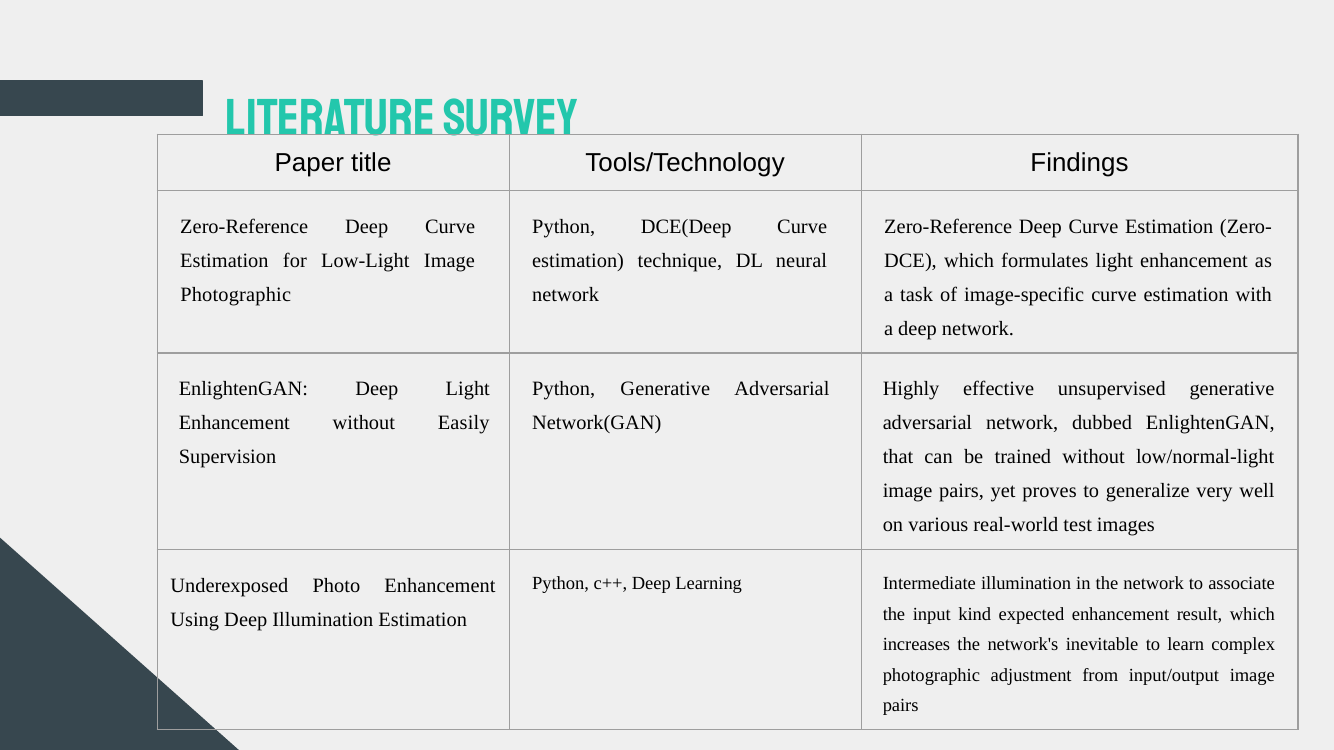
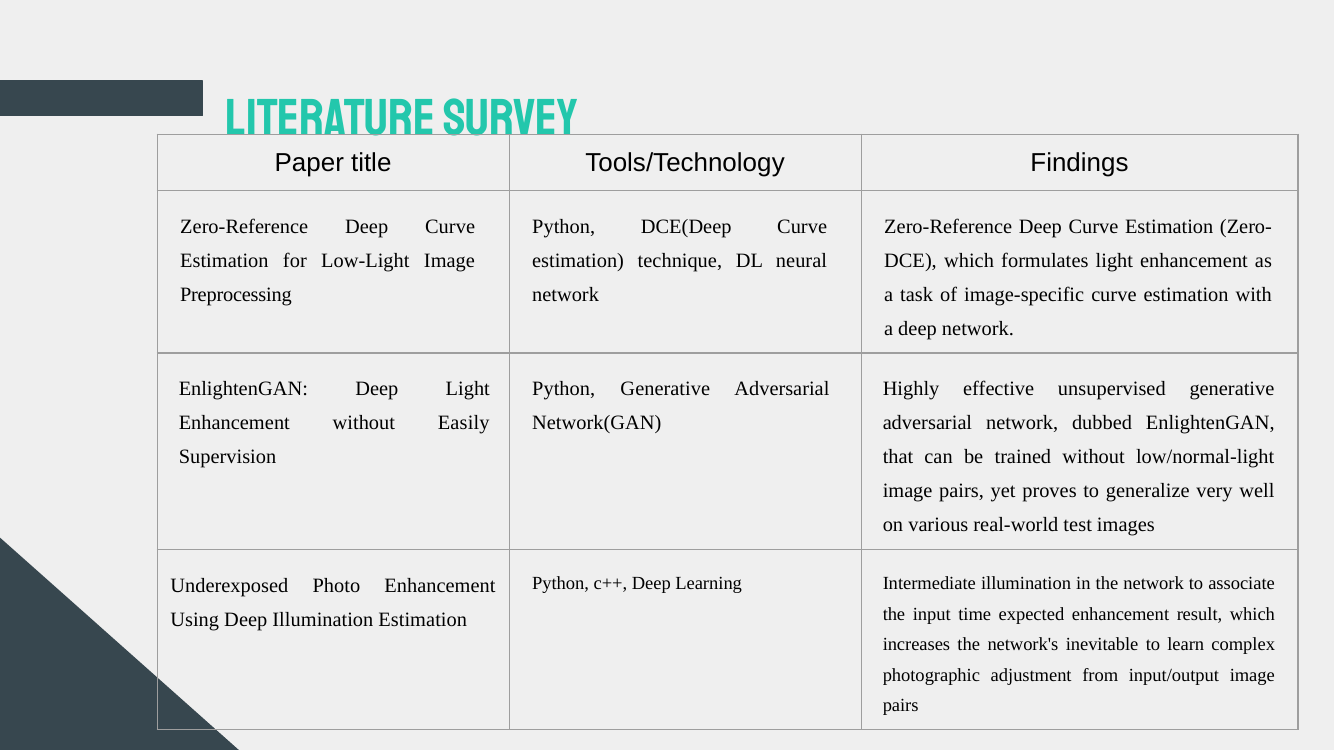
Photographic: Photographic -> Preprocessing (236, 295)
kind: kind -> time (975, 614)
